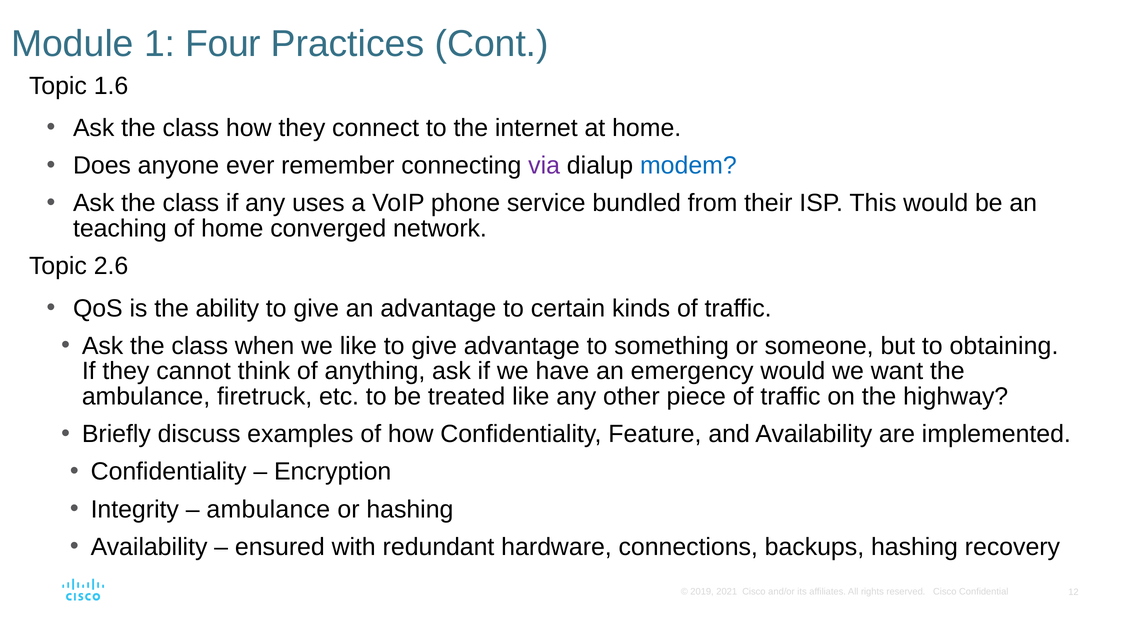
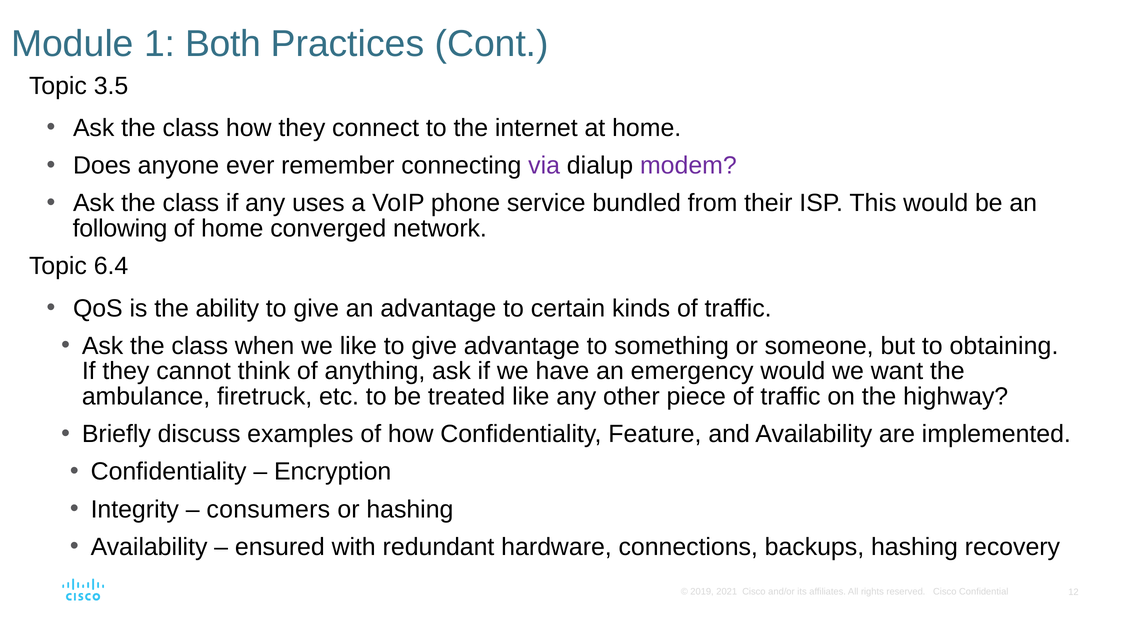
Four: Four -> Both (223, 44)
1.6: 1.6 -> 3.5 (111, 86)
modem colour: blue -> purple (688, 166)
teaching: teaching -> following (120, 228)
2.6: 2.6 -> 6.4 (111, 266)
ambulance: ambulance -> consumers (268, 509)
